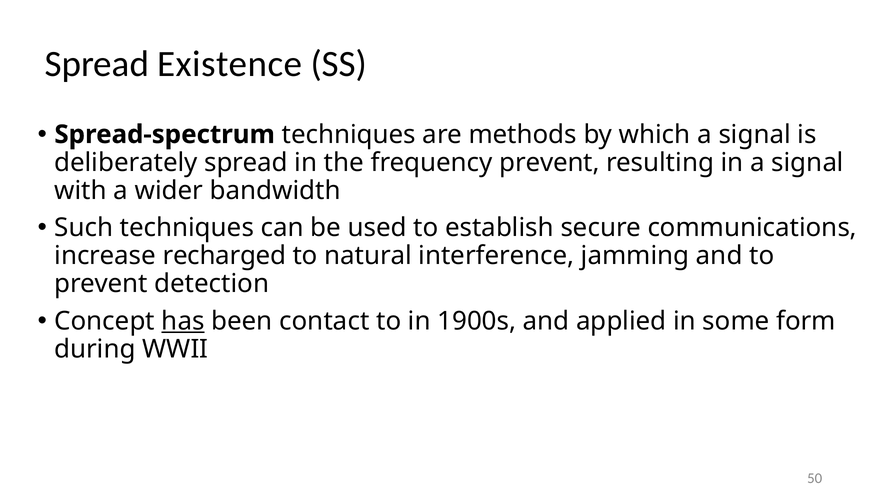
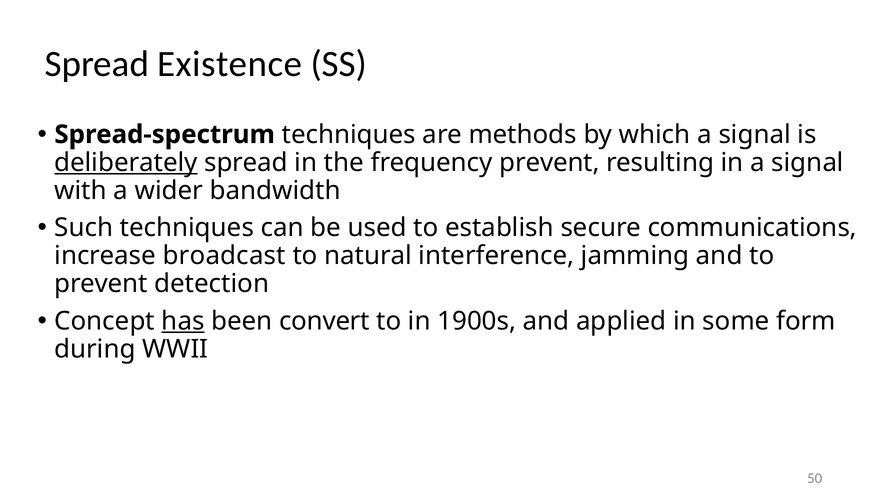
deliberately underline: none -> present (126, 162)
recharged: recharged -> broadcast (224, 256)
contact: contact -> convert (324, 321)
